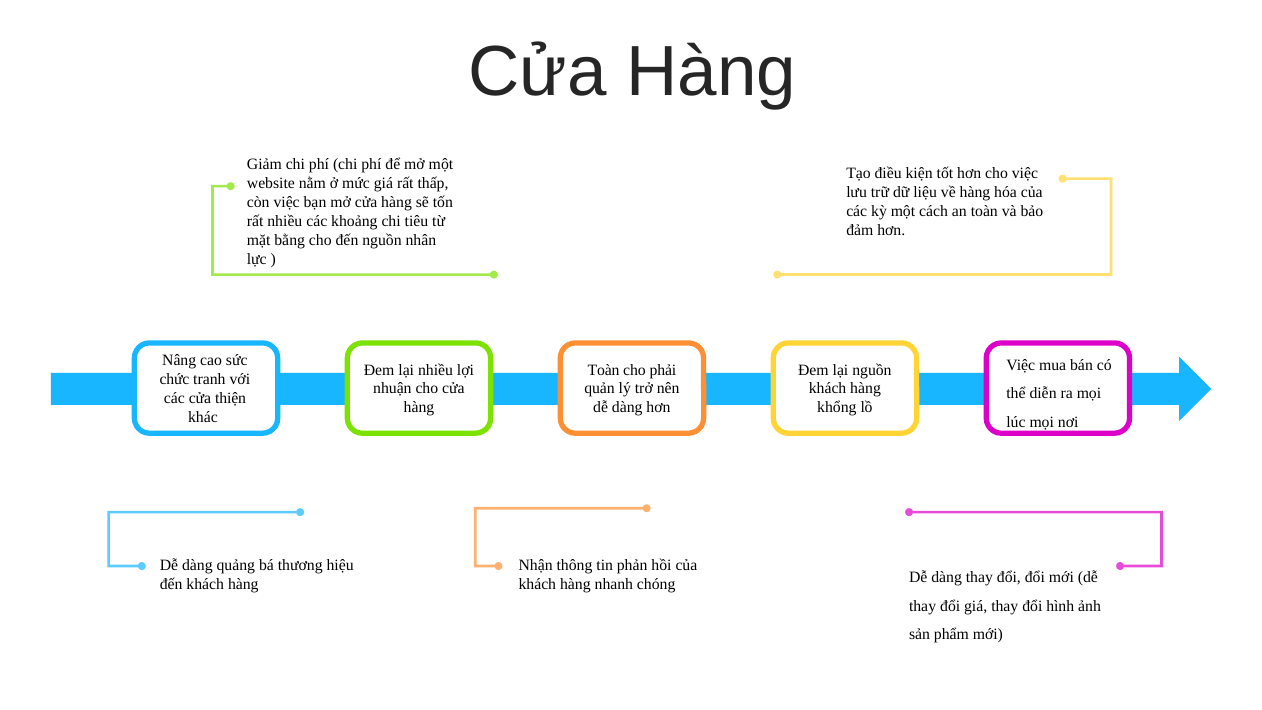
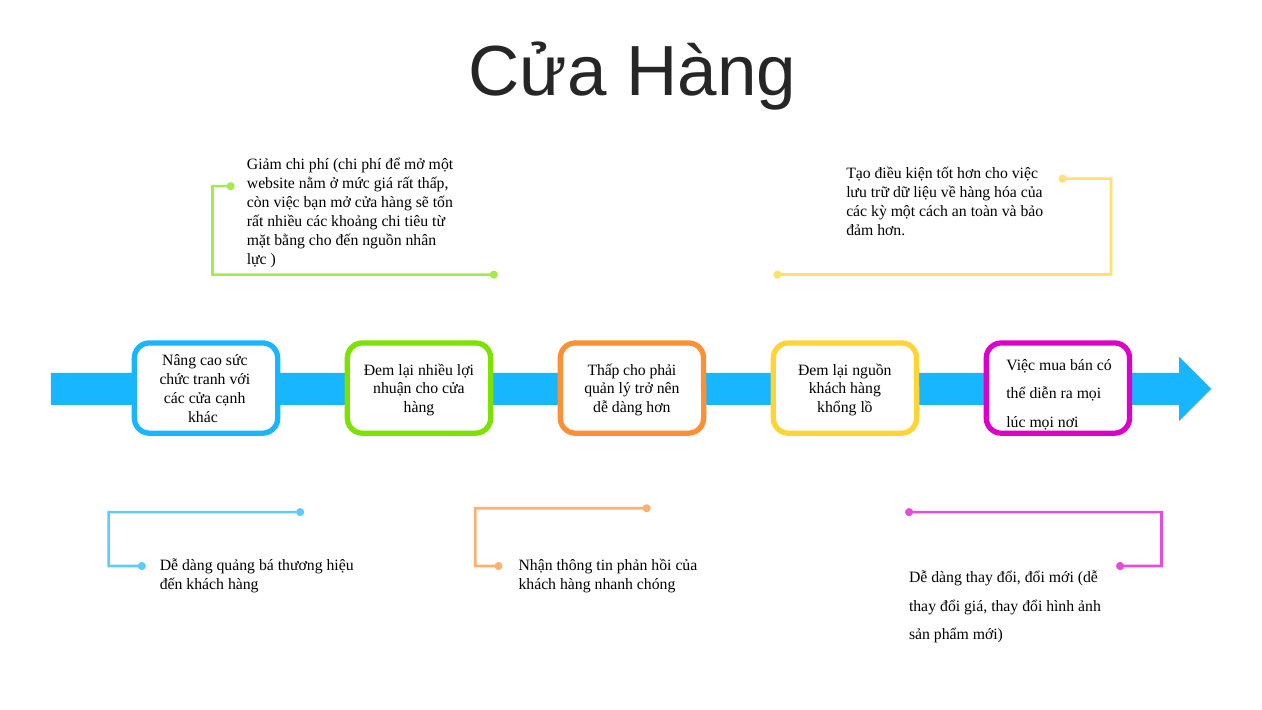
Toàn: Toàn -> Thấp (604, 370)
thiện: thiện -> cạnh (230, 399)
